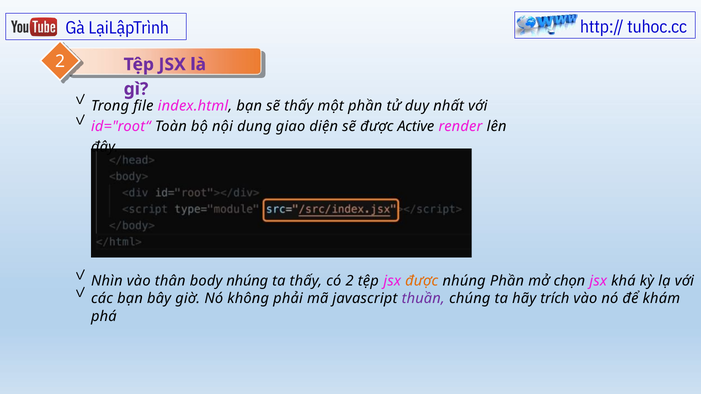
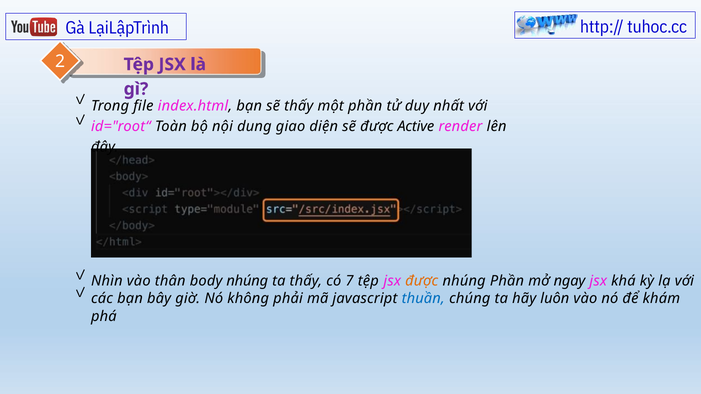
có 2: 2 -> 7 (350, 281)
chọn: chọn -> ngay (569, 281)
thuần colour: purple -> blue (423, 299)
trích: trích -> luôn (555, 299)
